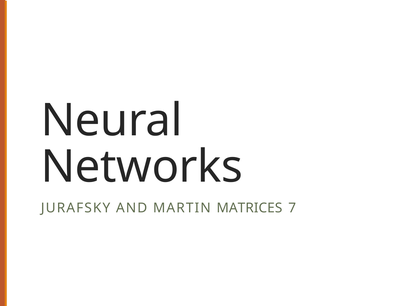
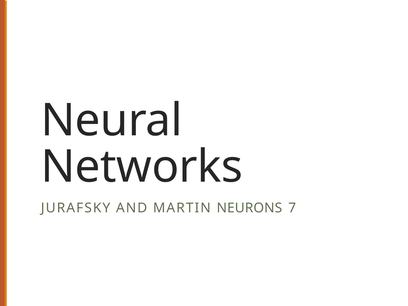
MATRICES: MATRICES -> NEURONS (249, 208)
